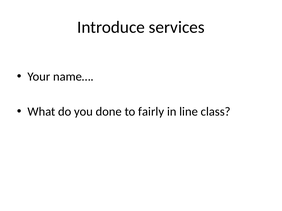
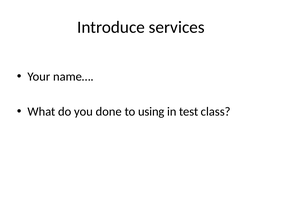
fairly: fairly -> using (151, 112)
line: line -> test (189, 112)
